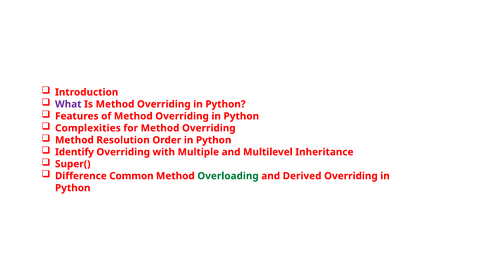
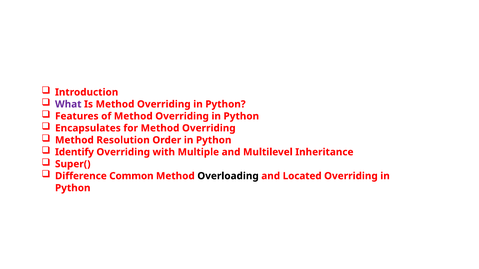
Complexities: Complexities -> Encapsulates (88, 128)
Overloading colour: green -> black (228, 176)
Derived: Derived -> Located (302, 176)
